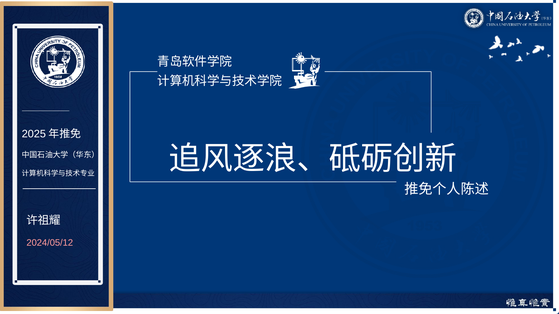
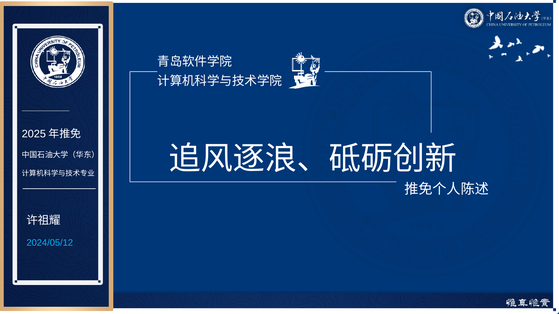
2024/05/12 colour: pink -> light blue (50, 243)
